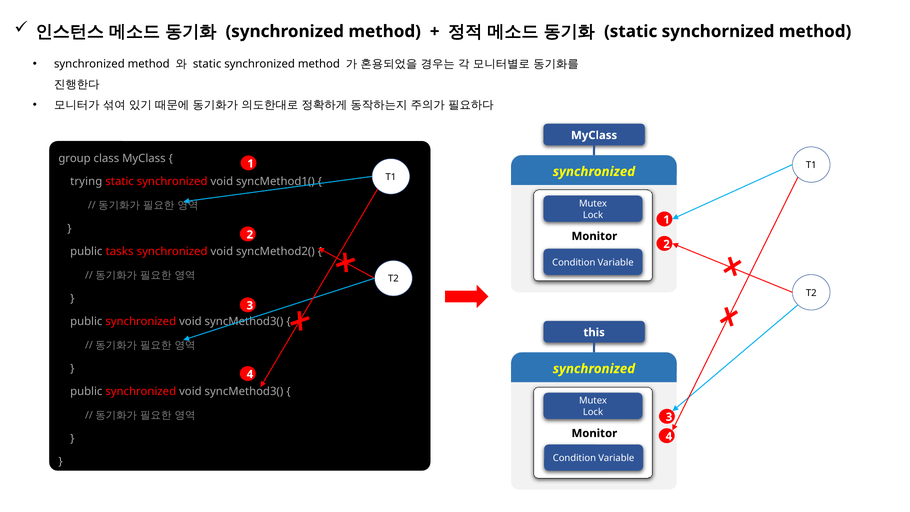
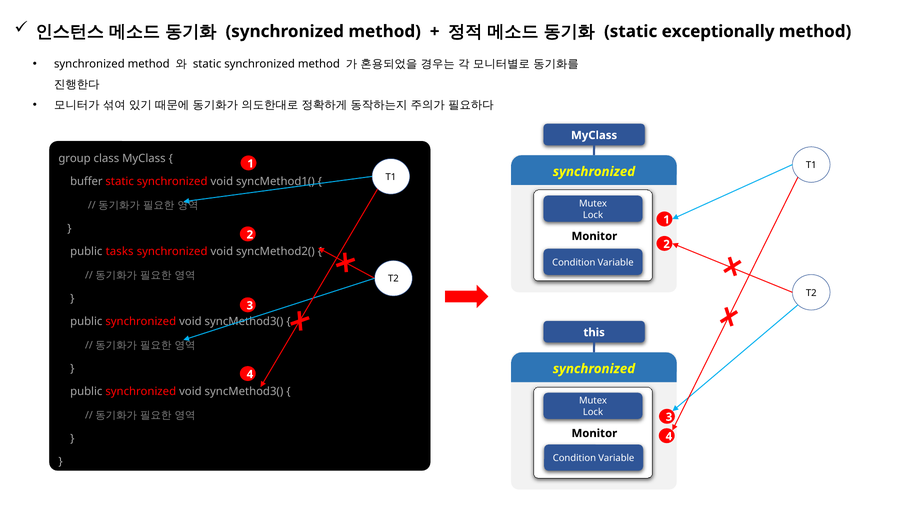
synchornized: synchornized -> exceptionally (718, 31)
trying: trying -> buffer (86, 182)
